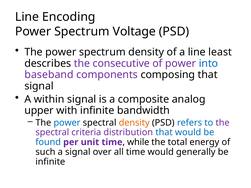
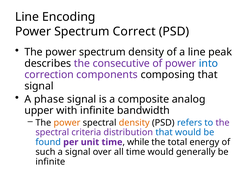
Voltage: Voltage -> Correct (134, 32)
least: least -> peak (220, 52)
baseband: baseband -> correction (49, 75)
within: within -> phase (49, 99)
power colour: blue -> orange (67, 123)
